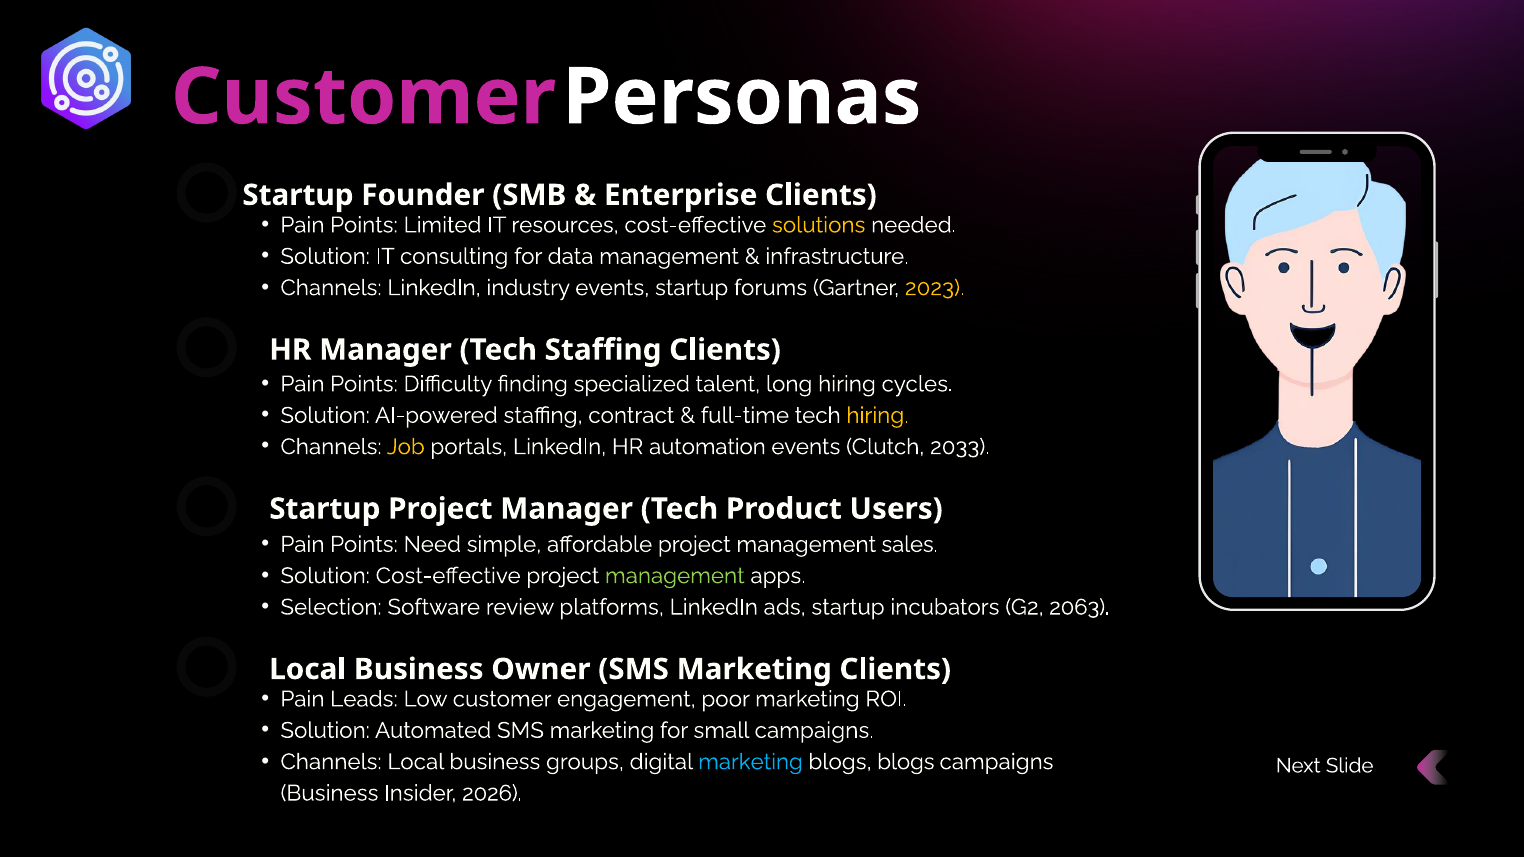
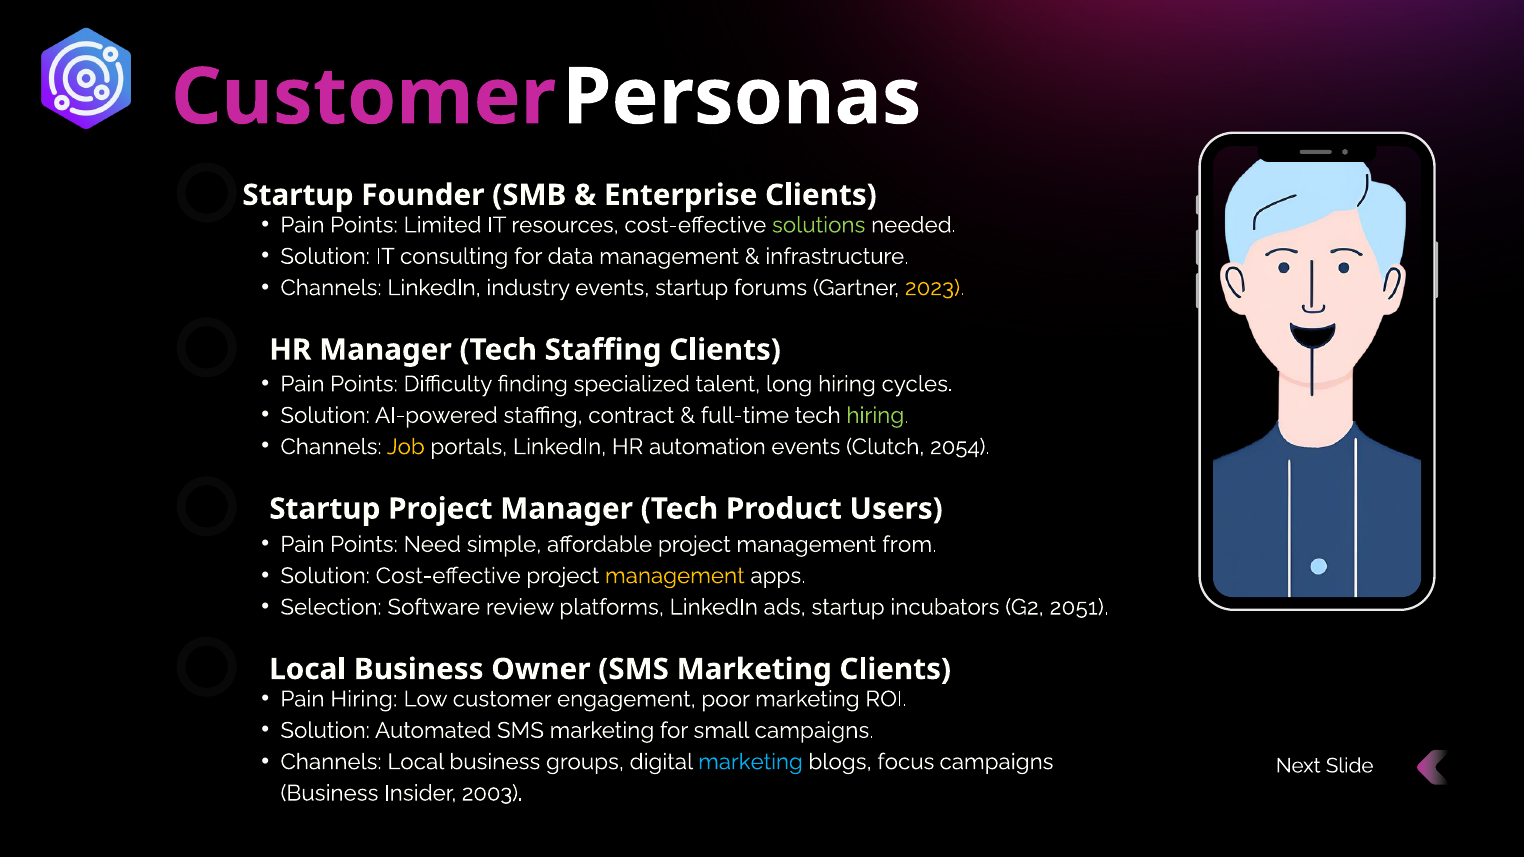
solutions colour: yellow -> light green (819, 225)
hiring colour: yellow -> light green (877, 416)
2033: 2033 -> 2054 (960, 447)
sales: sales -> from (909, 545)
management colour: light green -> yellow (675, 576)
2063: 2063 -> 2051 (1079, 607)
Pain Leads: Leads -> Hiring (364, 699)
blogs blogs: blogs -> focus (906, 762)
2026: 2026 -> 2003 (492, 793)
